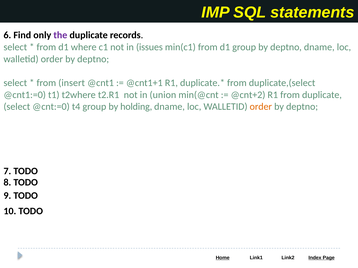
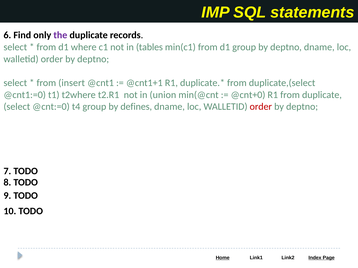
issues: issues -> tables (149, 47)
@cnt+2: @cnt+2 -> @cnt+0 (248, 95)
holding: holding -> defines (136, 107)
order colour: orange -> red (261, 107)
